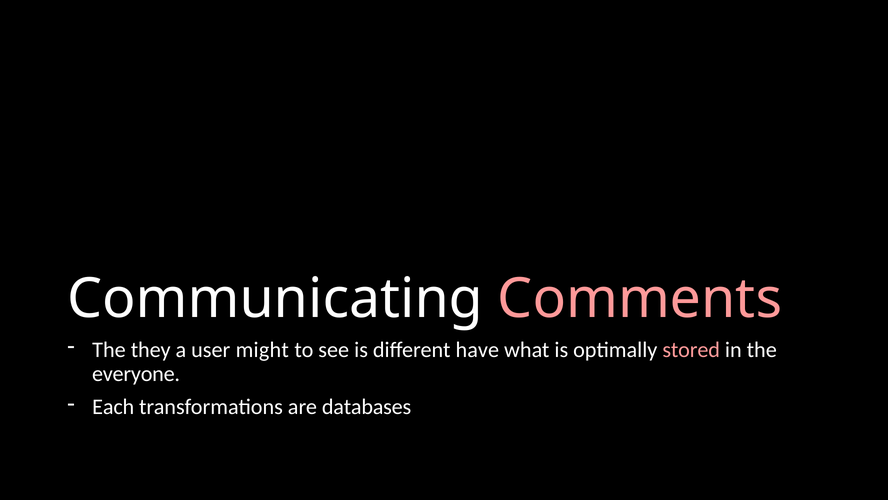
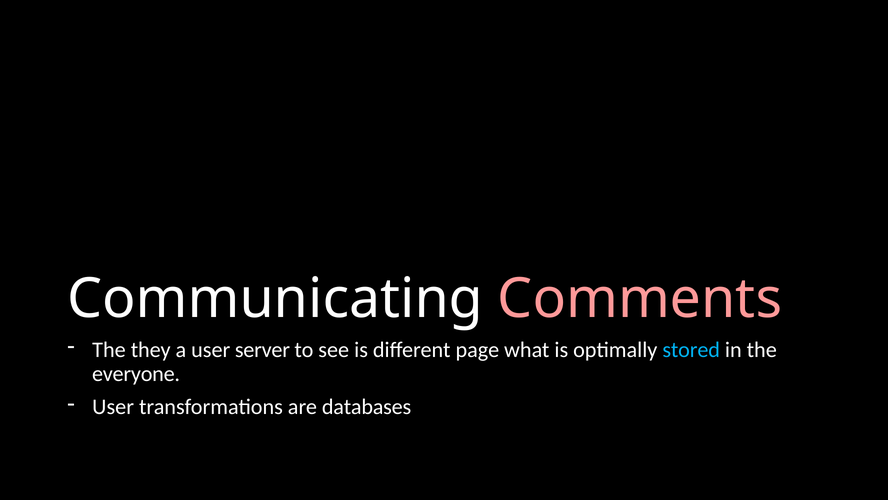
might: might -> server (262, 349)
have: have -> page (477, 349)
stored colour: pink -> light blue (691, 349)
Each: Each -> User (113, 407)
